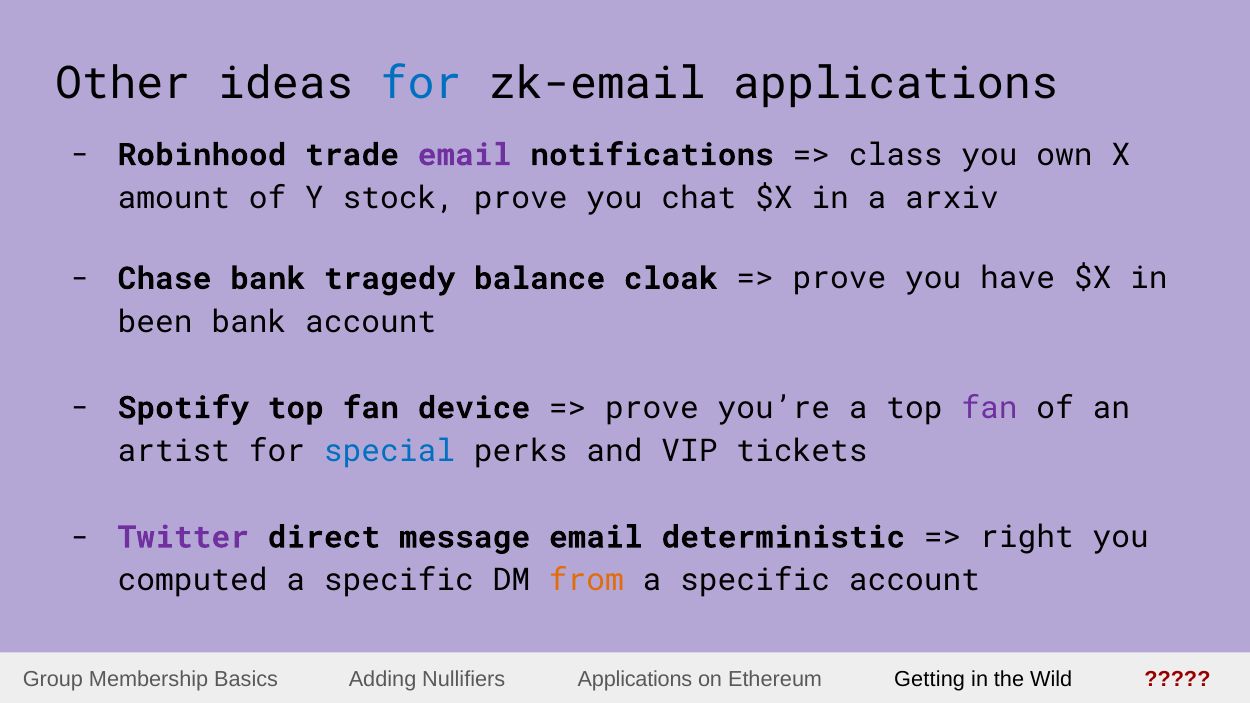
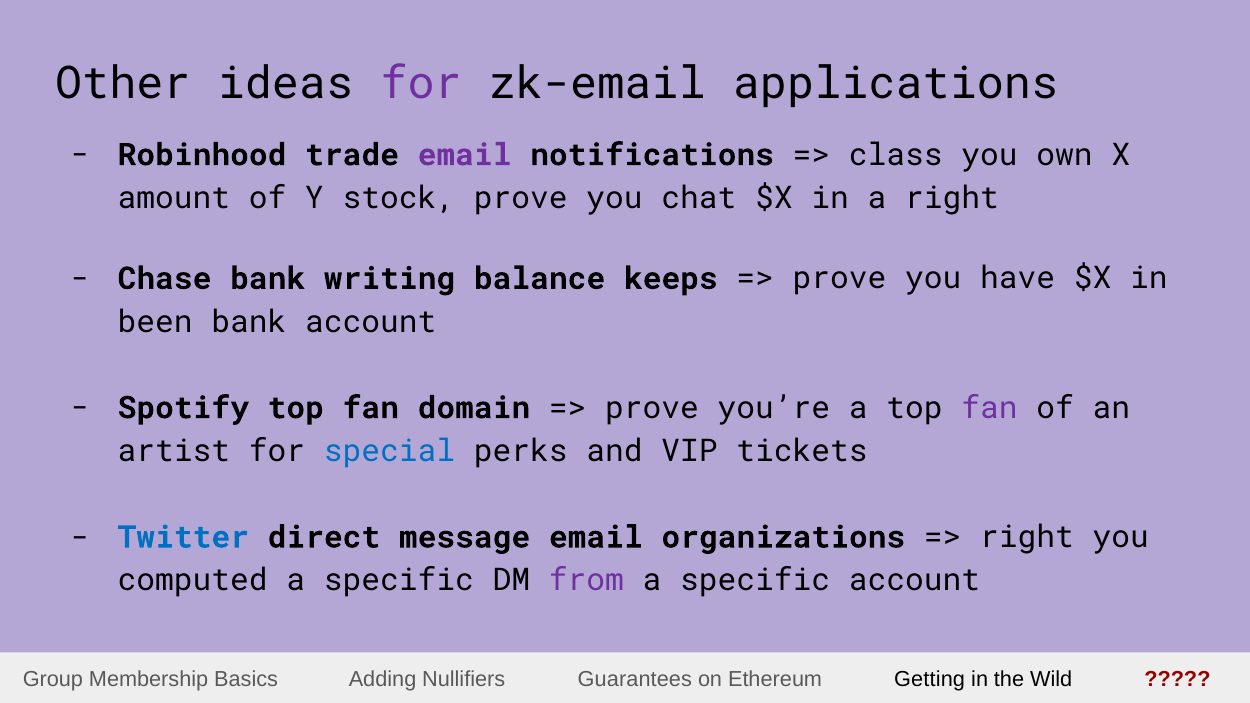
for colour: blue -> purple (421, 84)
a arxiv: arxiv -> right (952, 198)
tragedy: tragedy -> writing (390, 279)
cloak: cloak -> keeps (671, 279)
device: device -> domain (474, 408)
Twitter colour: purple -> blue (183, 537)
deterministic: deterministic -> organizations (783, 537)
from colour: orange -> purple (586, 580)
Nullifiers Applications: Applications -> Guarantees (635, 680)
